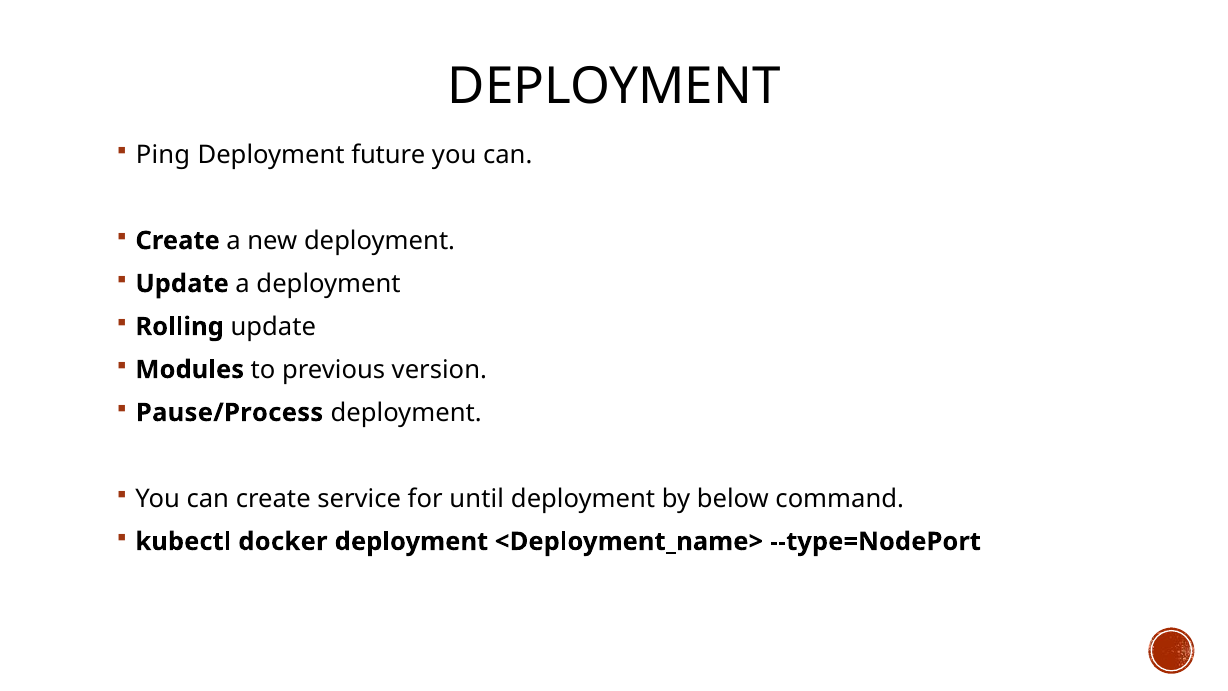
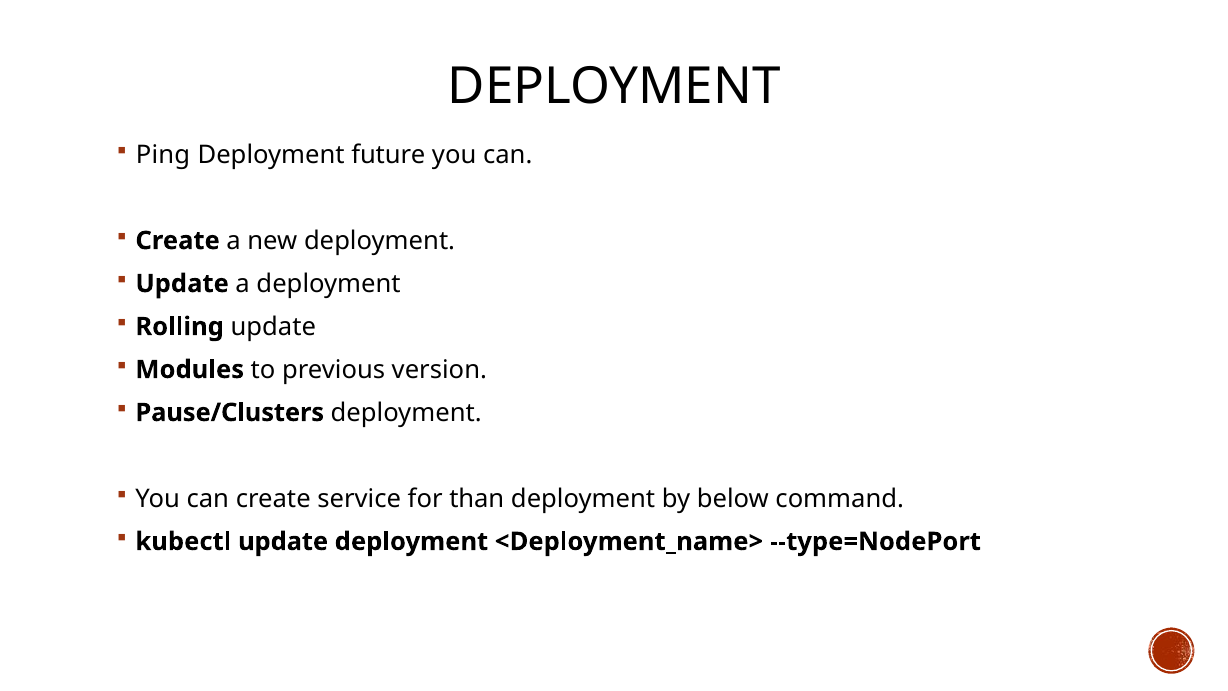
Pause/Process: Pause/Process -> Pause/Clusters (230, 412)
until: until -> than (477, 498)
kubectl docker: docker -> update (283, 541)
